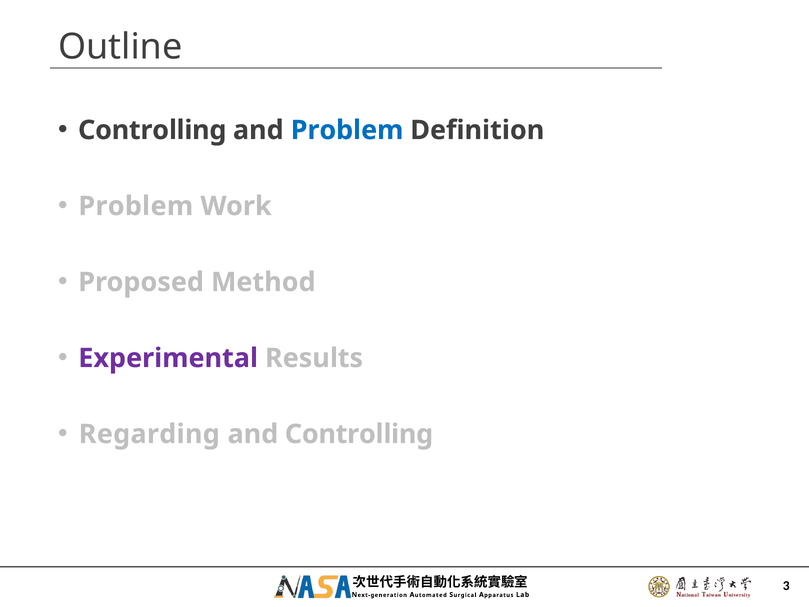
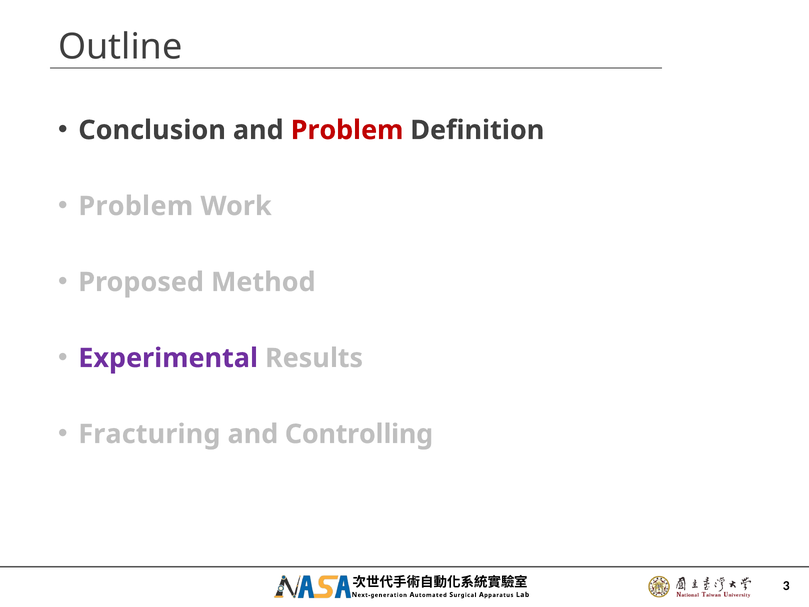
Controlling: Controlling -> Conclusion (152, 130)
Problem colour: blue -> red (347, 130)
Regarding: Regarding -> Fracturing (149, 434)
